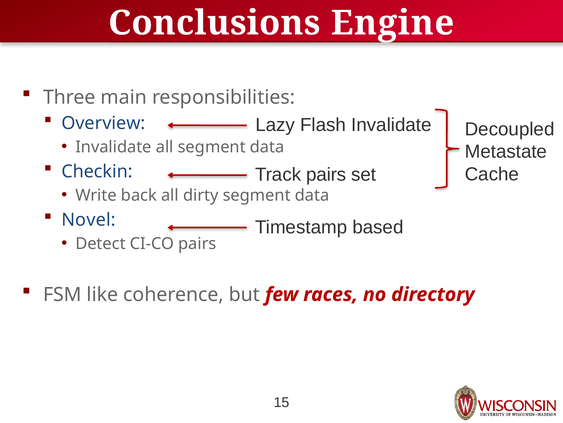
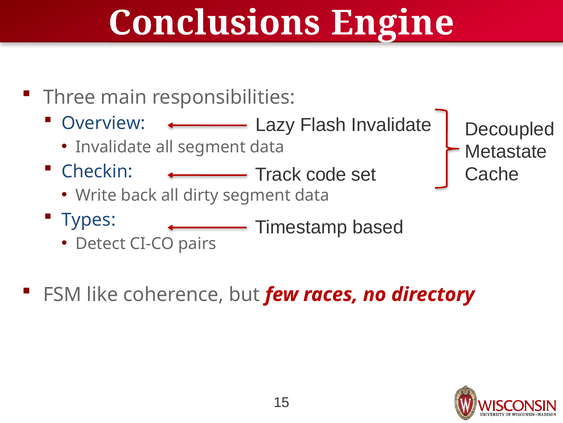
Track pairs: pairs -> code (326, 174)
Novel: Novel -> Types (89, 219)
